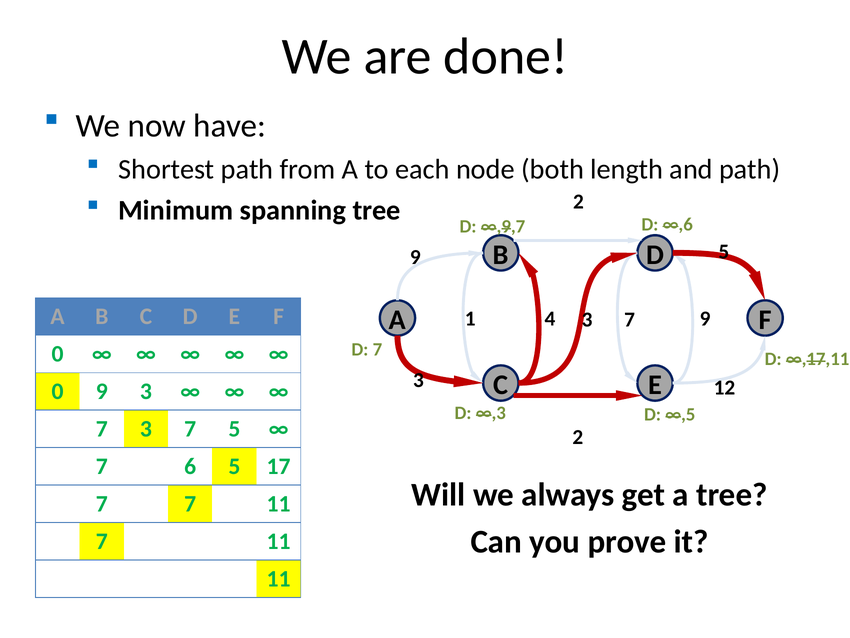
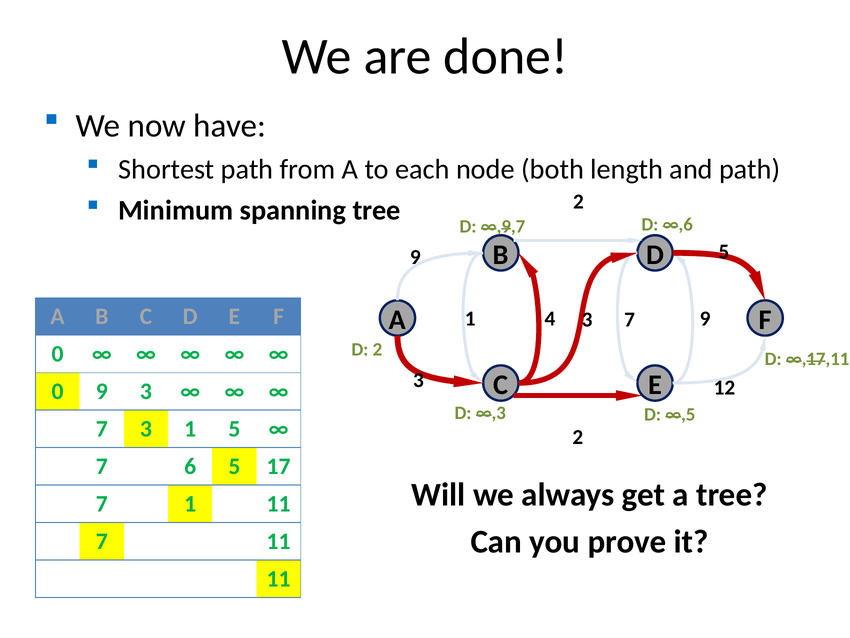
D 7: 7 -> 2 (377, 349)
7 3 7: 7 -> 1 (190, 429)
7 7: 7 -> 1 (190, 504)
